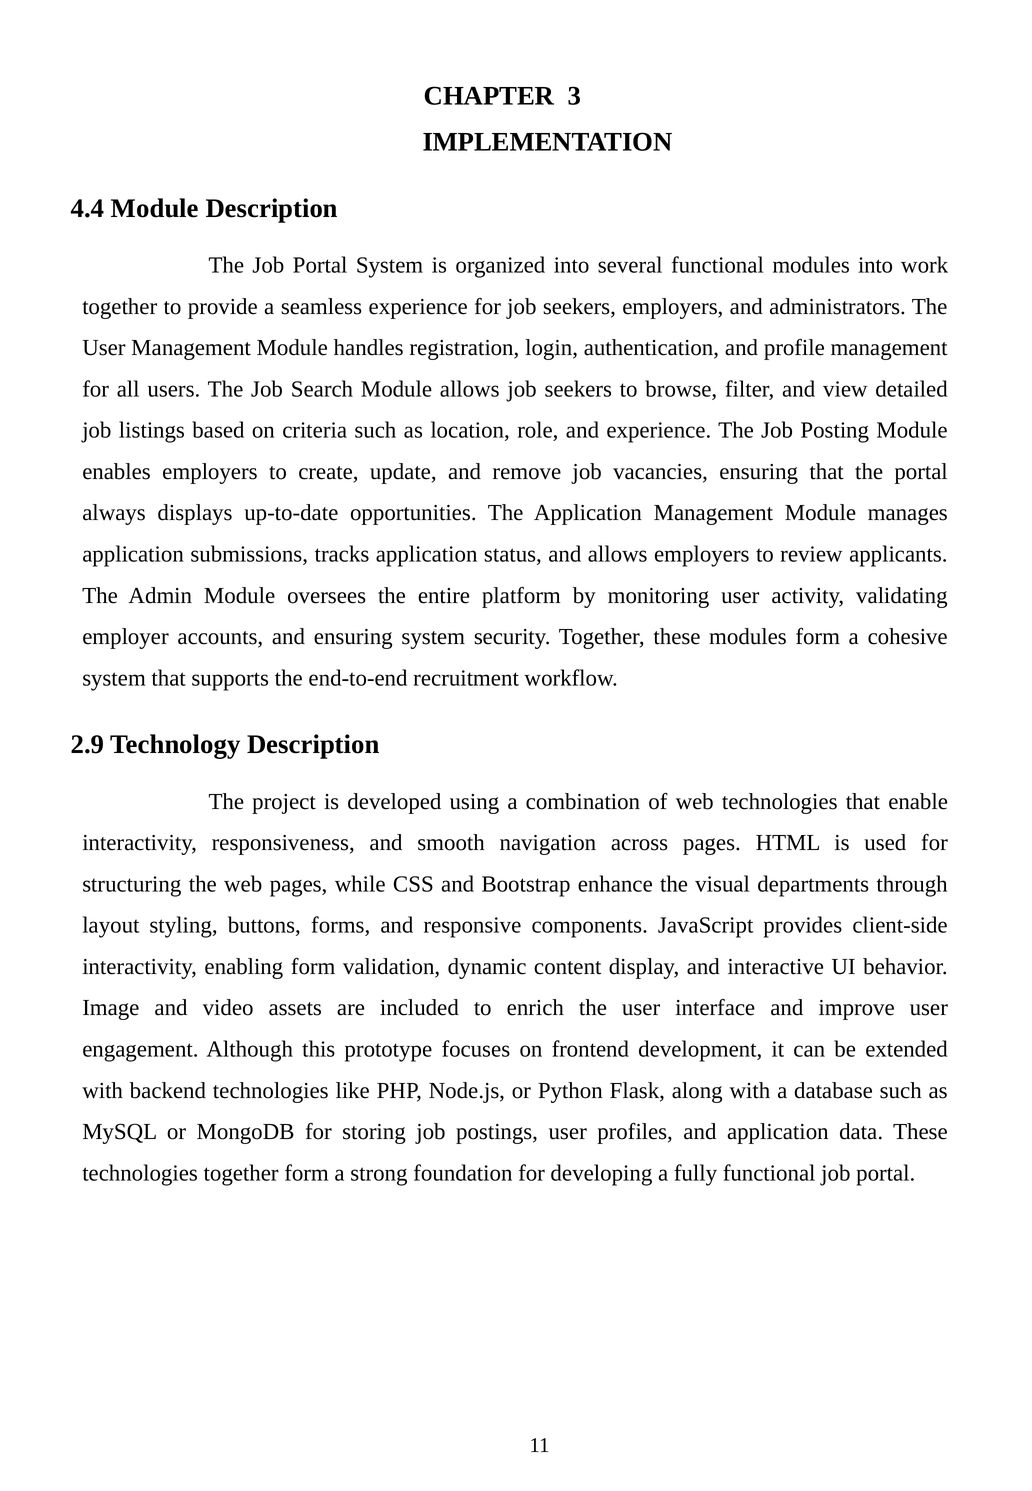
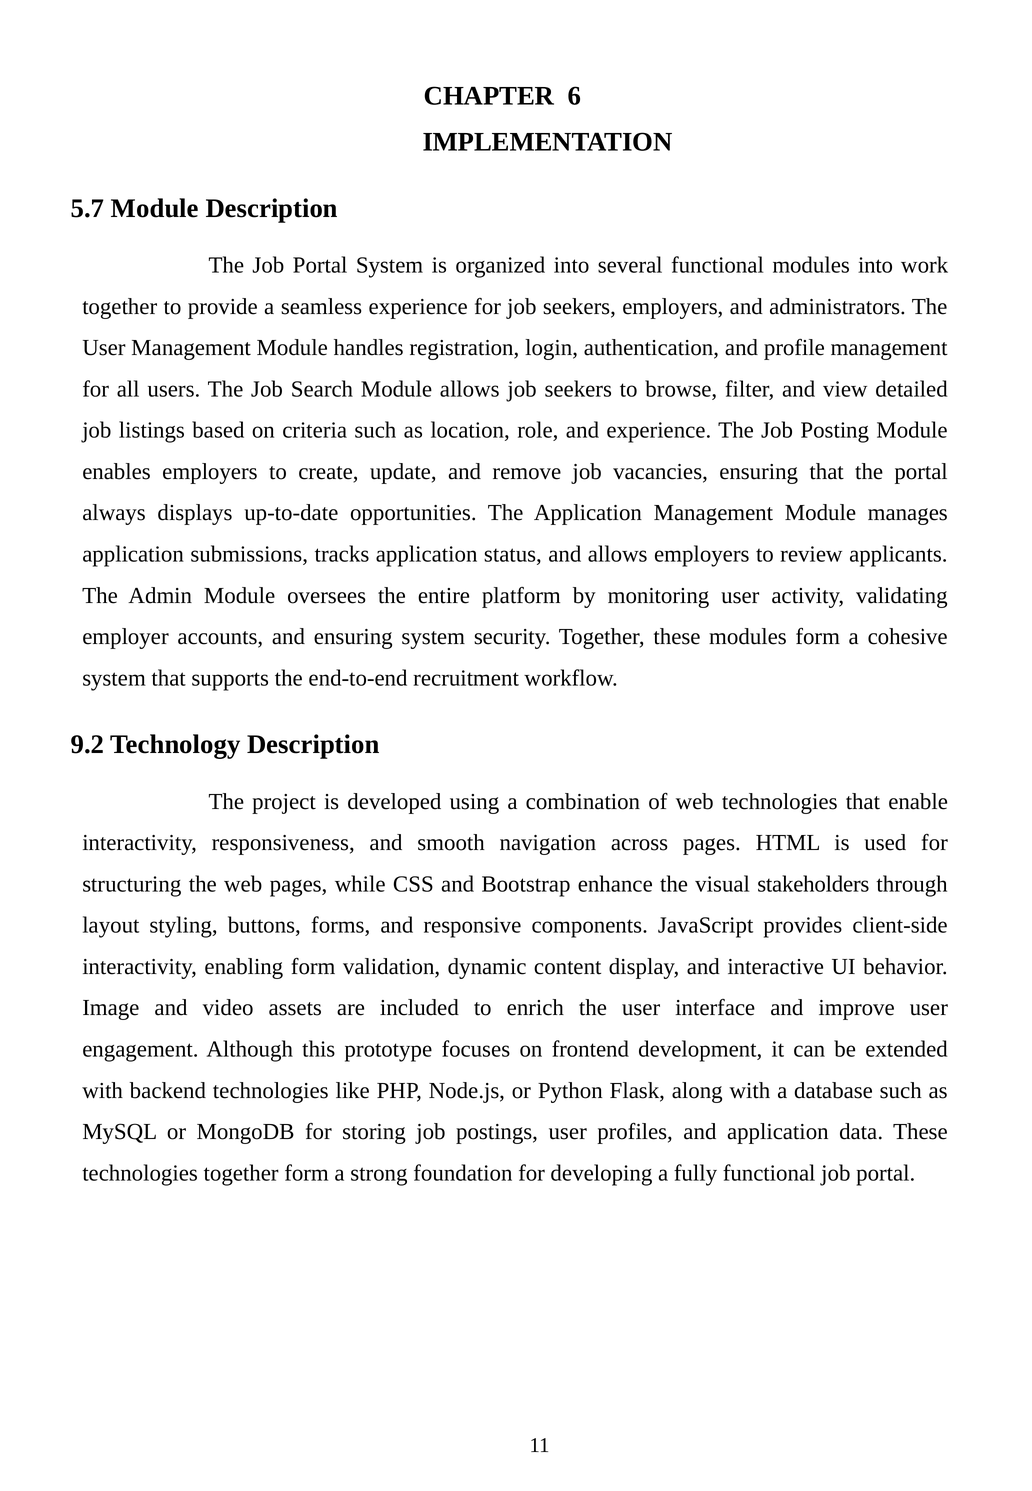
3: 3 -> 6 (574, 96)
4.4: 4.4 -> 5.7 (88, 208)
2.9: 2.9 -> 9.2 (88, 744)
departments: departments -> stakeholders (813, 884)
